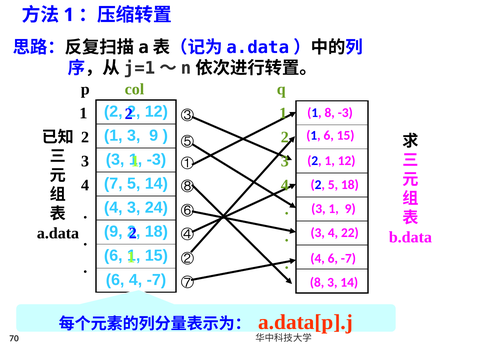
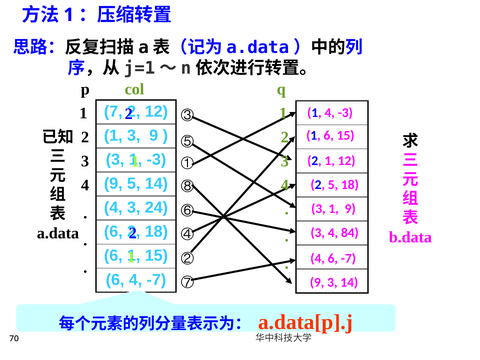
2: 2 -> 7 (113, 112)
1 8: 8 -> 4 (330, 113)
7: 7 -> 9 (113, 184)
9: 9 -> 6 (113, 232)
22: 22 -> 84 (350, 233)
8: 8 -> 9 (317, 282)
